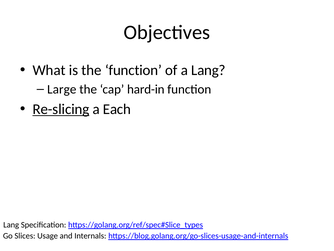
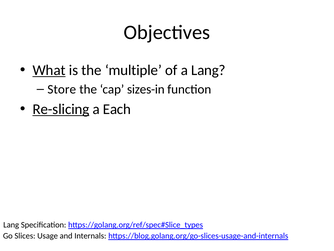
What underline: none -> present (49, 70)
the function: function -> multiple (133, 70)
Large: Large -> Store (62, 89)
hard-in: hard-in -> sizes-in (146, 89)
